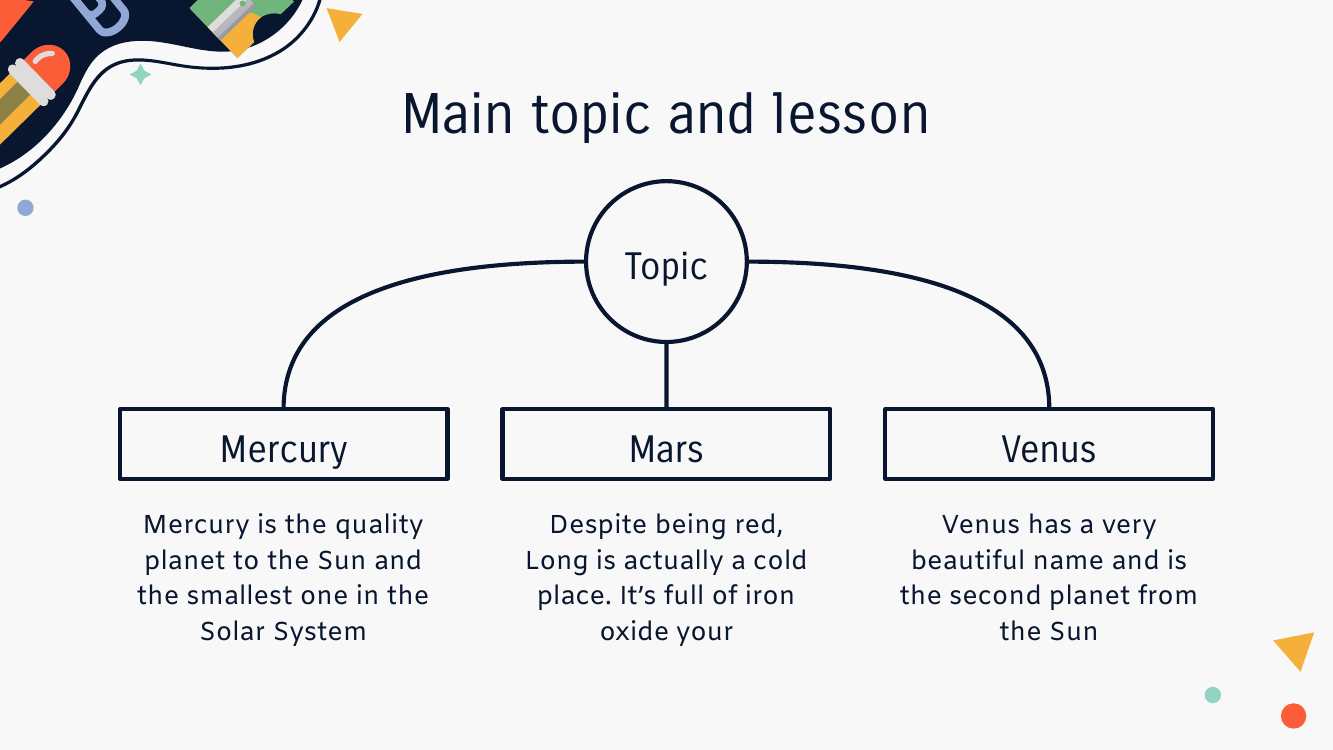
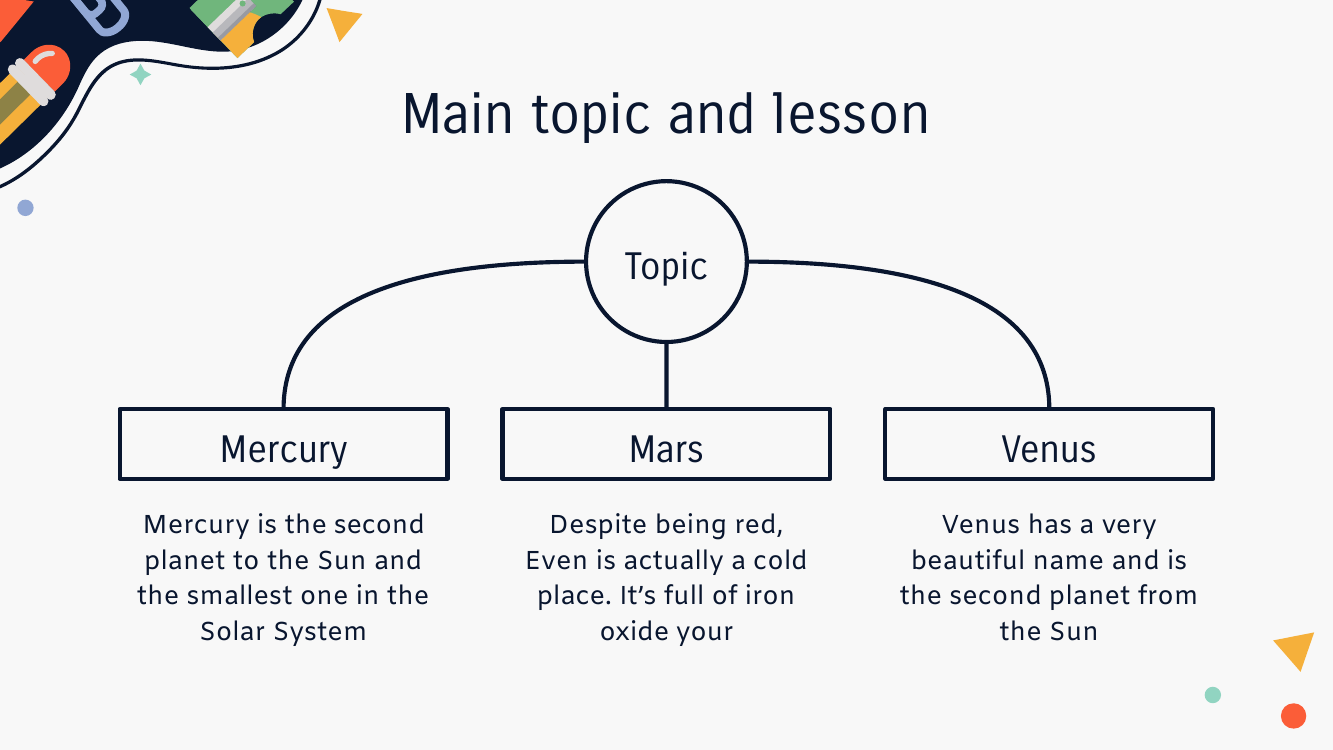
Mercury is the quality: quality -> second (379, 525)
Long: Long -> Even (557, 560)
